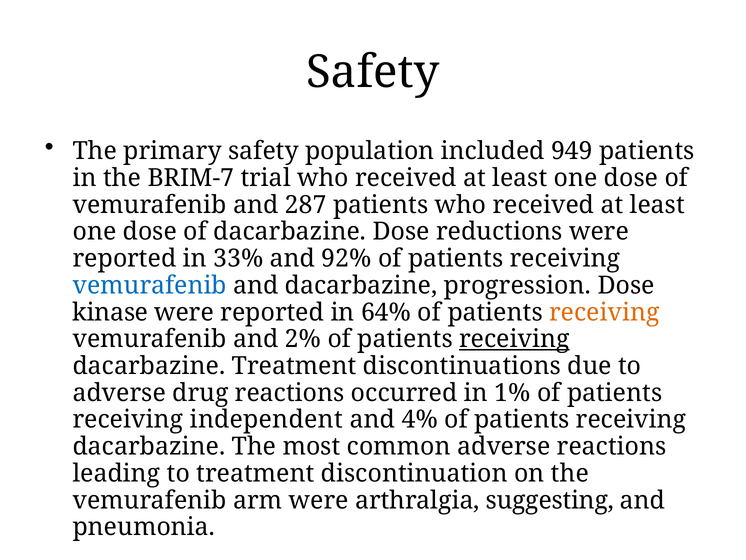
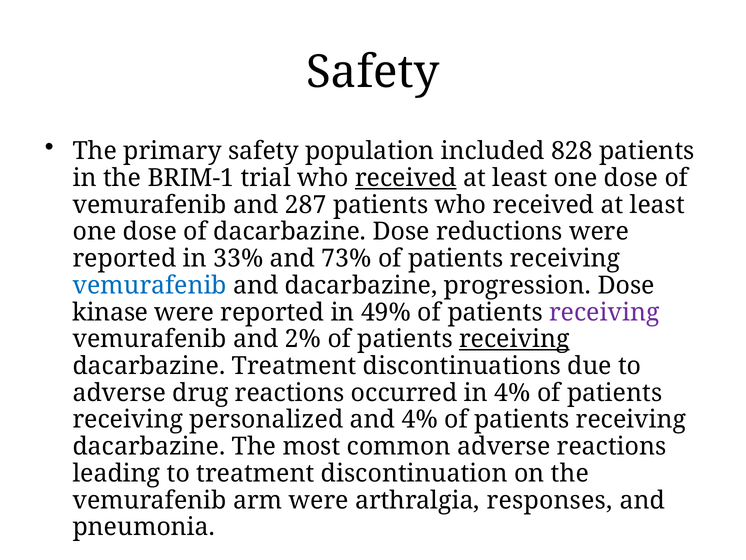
949: 949 -> 828 (572, 151)
BRIM-7: BRIM-7 -> BRIM-1 (191, 178)
received underline: none -> present (406, 178)
92%: 92% -> 73% (347, 258)
64%: 64% -> 49% (386, 312)
receiving colour: orange -> purple (604, 312)
in 1%: 1% -> 4% (513, 393)
independent: independent -> personalized (266, 419)
suggesting: suggesting -> responses (550, 500)
